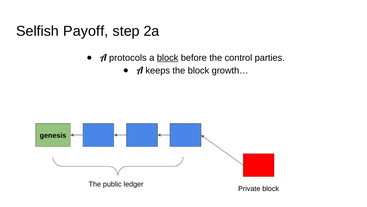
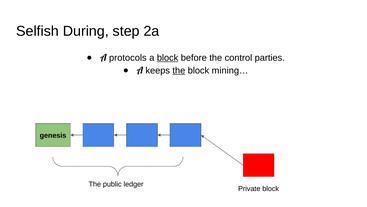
Payoff: Payoff -> During (86, 31)
the underline: none -> present (179, 70)
growth…: growth… -> mining… (230, 70)
